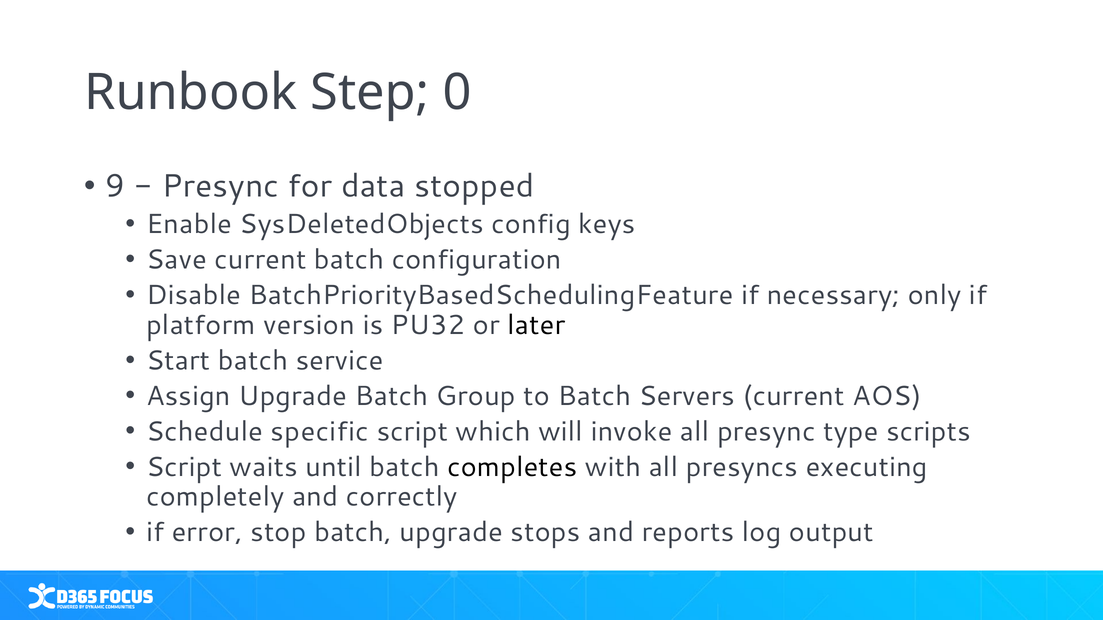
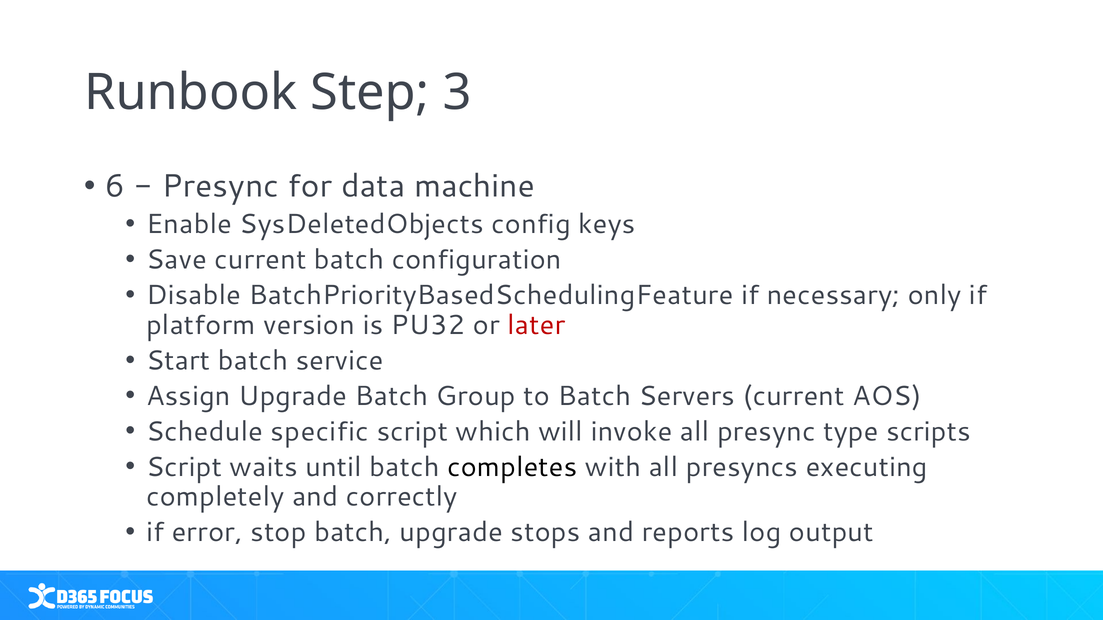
0: 0 -> 3 (457, 93)
9: 9 -> 6 (115, 186)
stopped: stopped -> machine (474, 186)
later colour: black -> red (536, 325)
